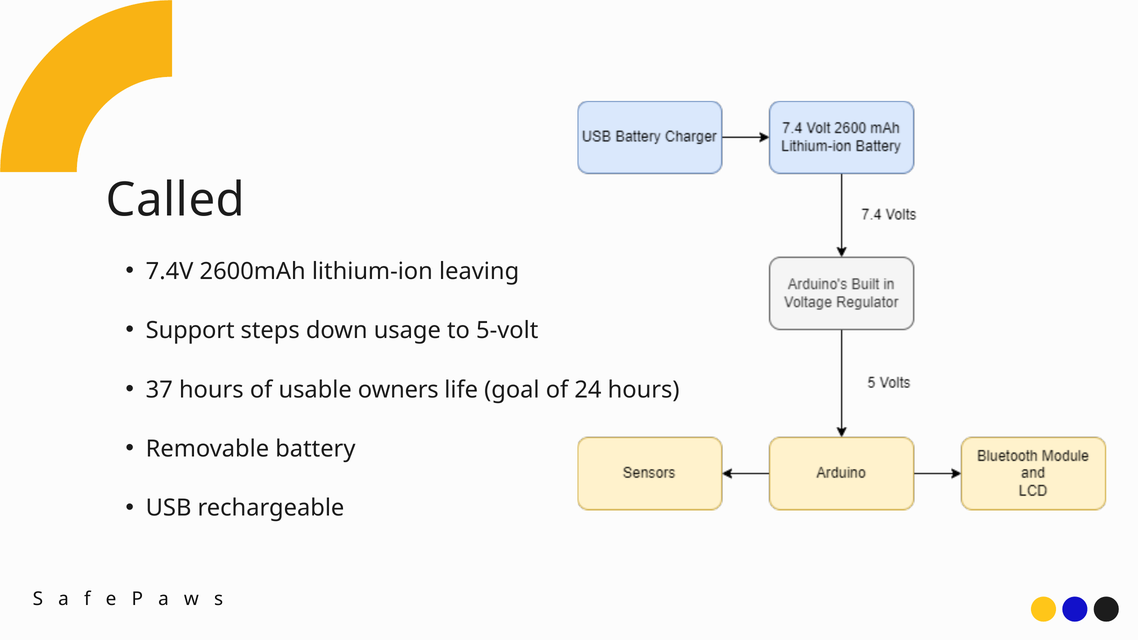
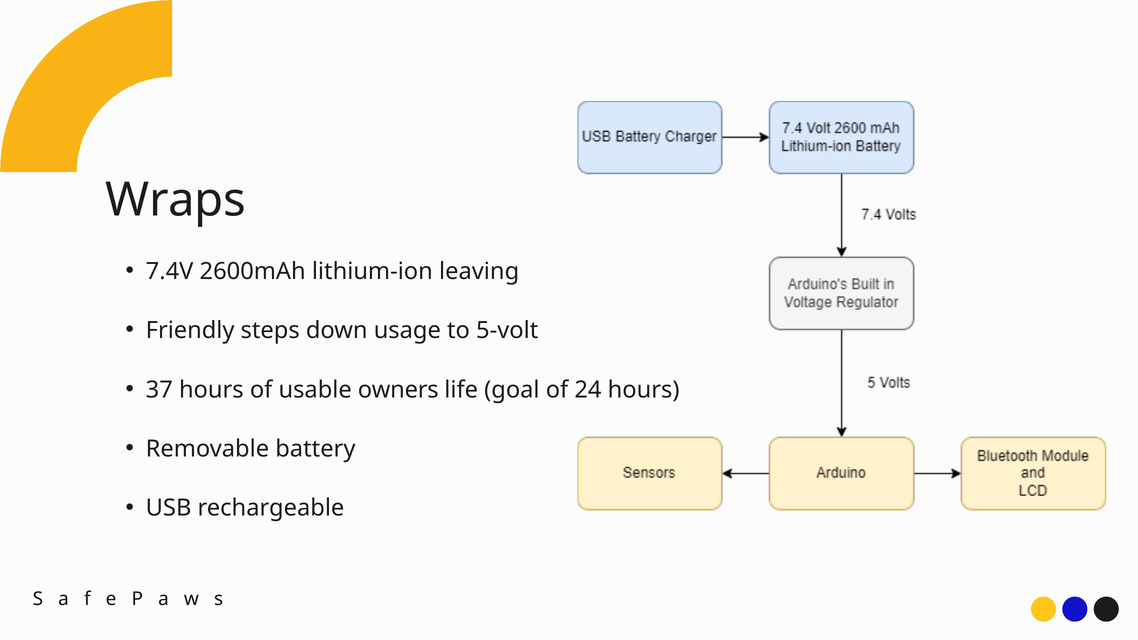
Called: Called -> Wraps (176, 200)
Support: Support -> Friendly (190, 331)
